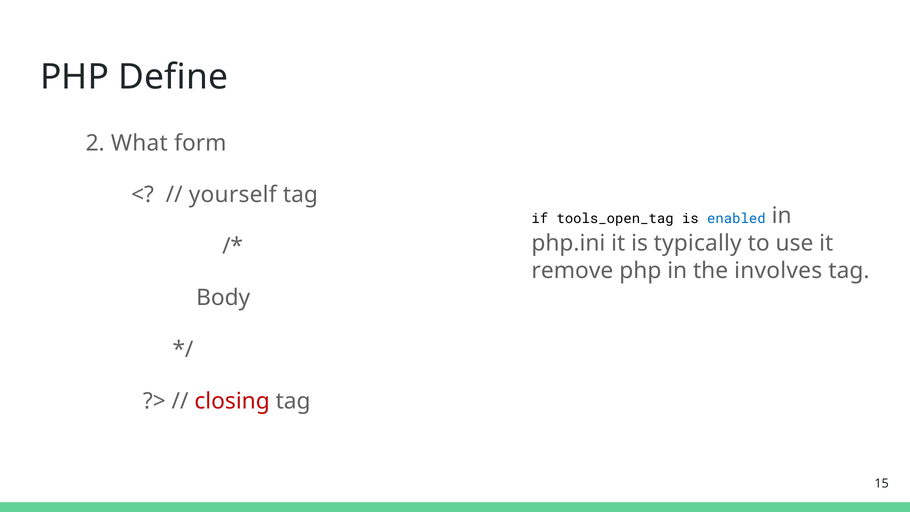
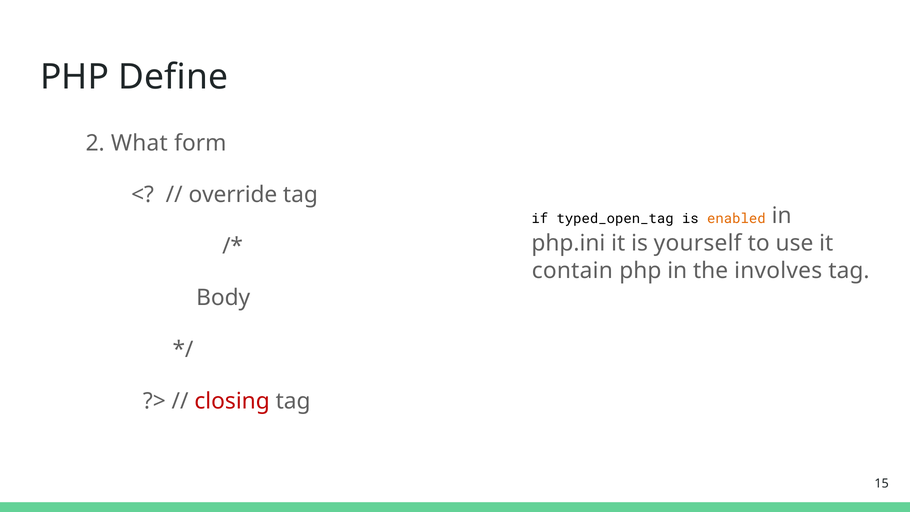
yourself: yourself -> override (233, 195)
tools_open_tag: tools_open_tag -> typed_open_tag (615, 219)
enabled colour: blue -> orange (736, 219)
typically: typically -> yourself (698, 243)
remove: remove -> contain (572, 271)
